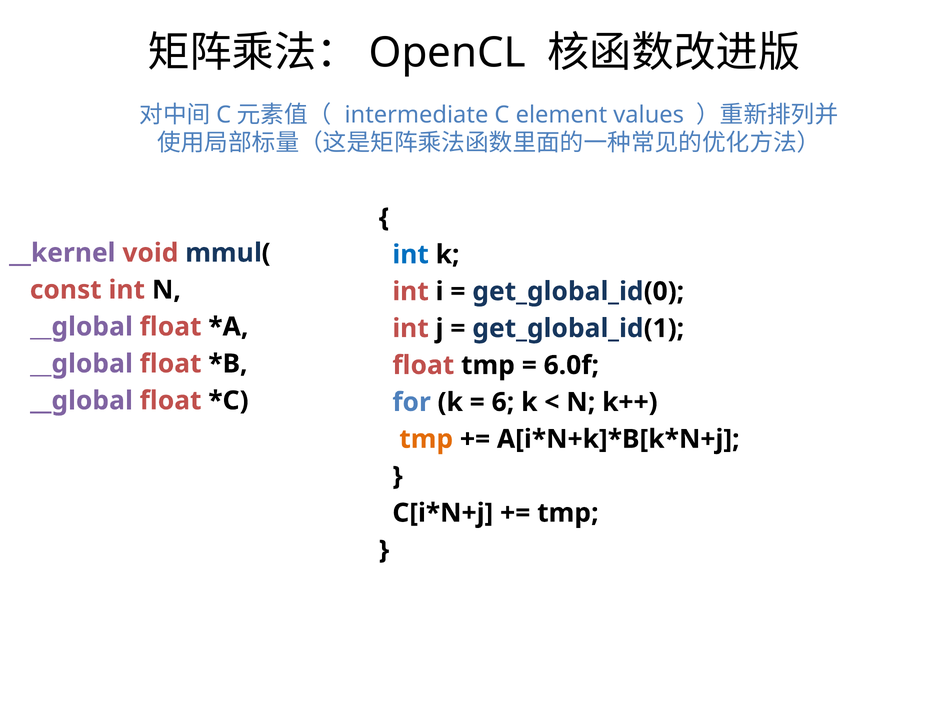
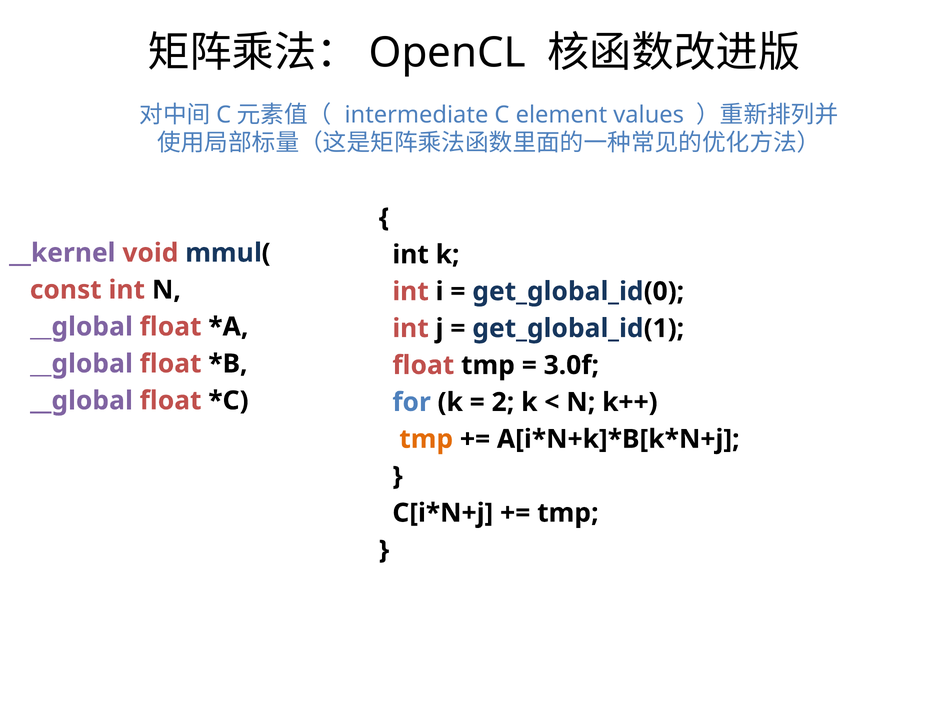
int colour: blue -> black (411, 255)
6.0f: 6.0f -> 3.0f (571, 365)
6: 6 -> 2 (503, 402)
